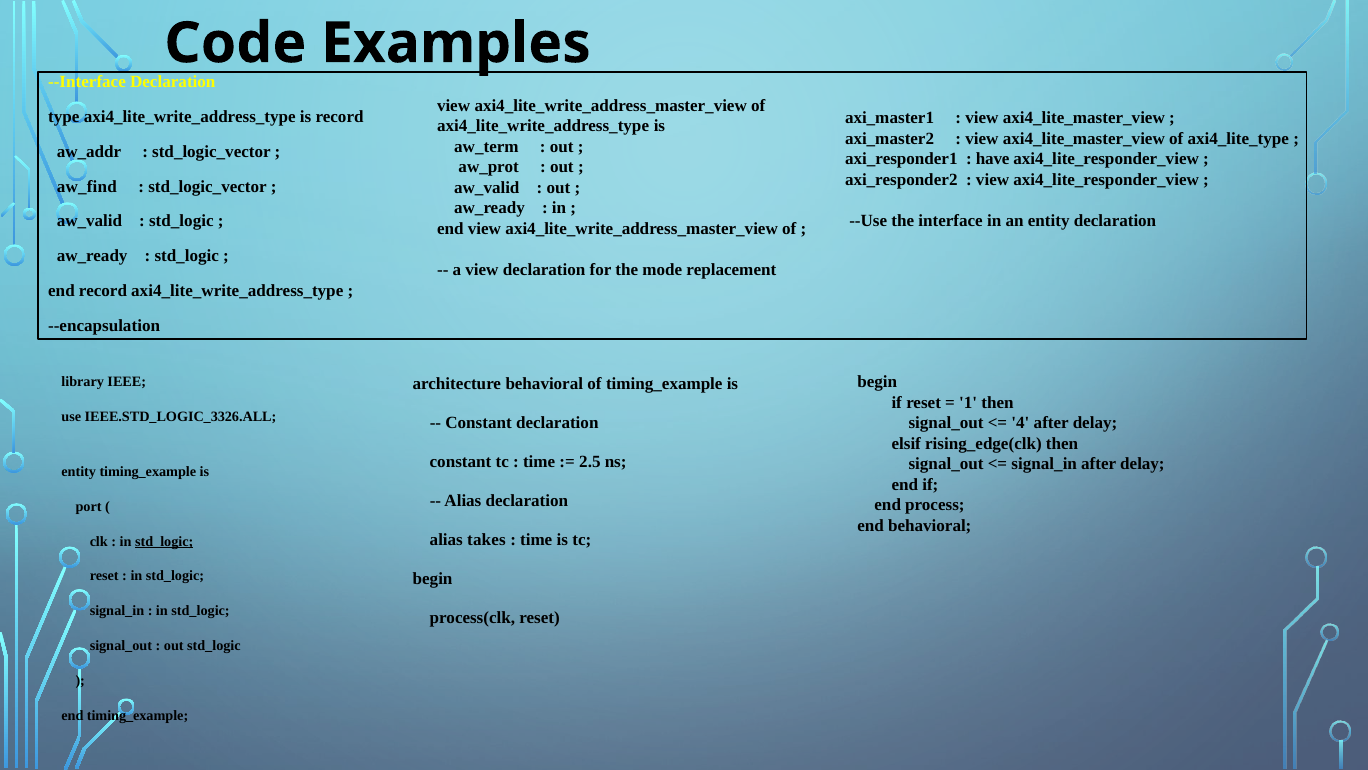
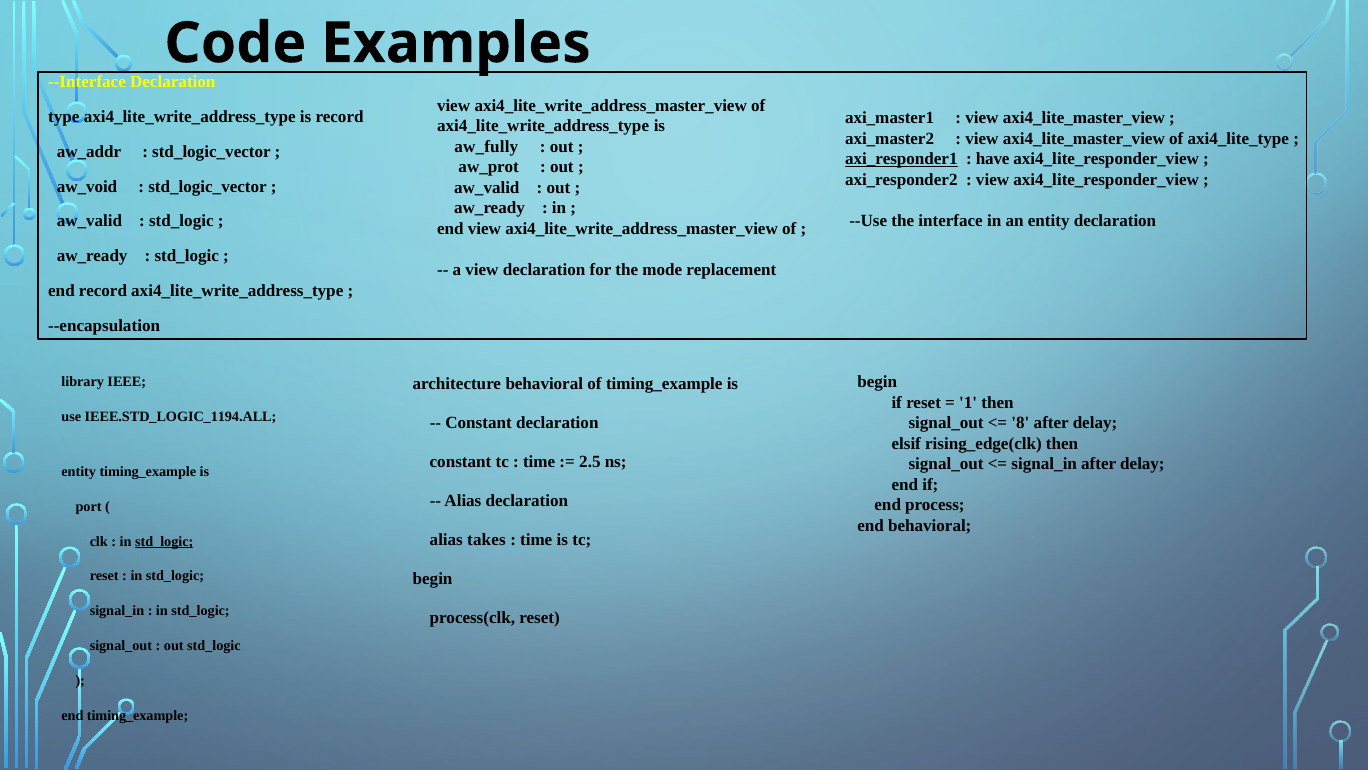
aw_term: aw_term -> aw_fully (486, 146)
axi_responder1 underline: none -> present (901, 159)
aw_find: aw_find -> aw_void (87, 186)
IEEE.STD_LOGIC_3326.ALL: IEEE.STD_LOGIC_3326.ALL -> IEEE.STD_LOGIC_1194.ALL (181, 416)
4: 4 -> 8 (1020, 423)
